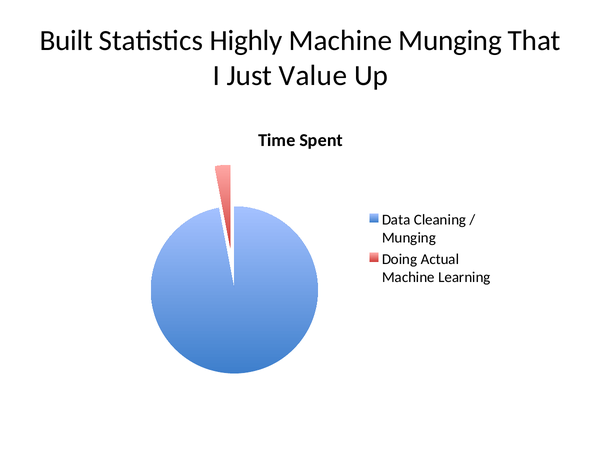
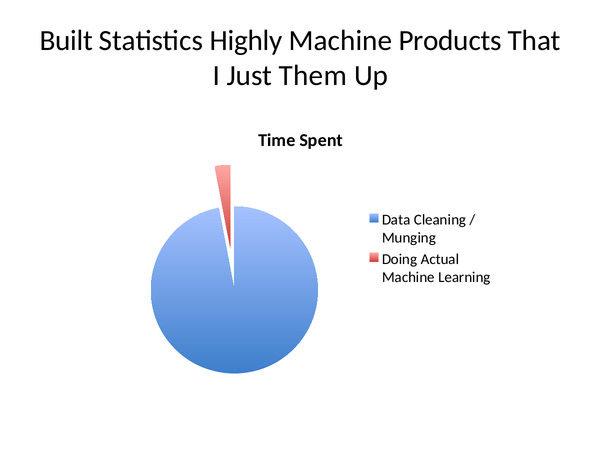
Machine Munging: Munging -> Products (450, 41)
Value: Value -> Them (313, 76)
